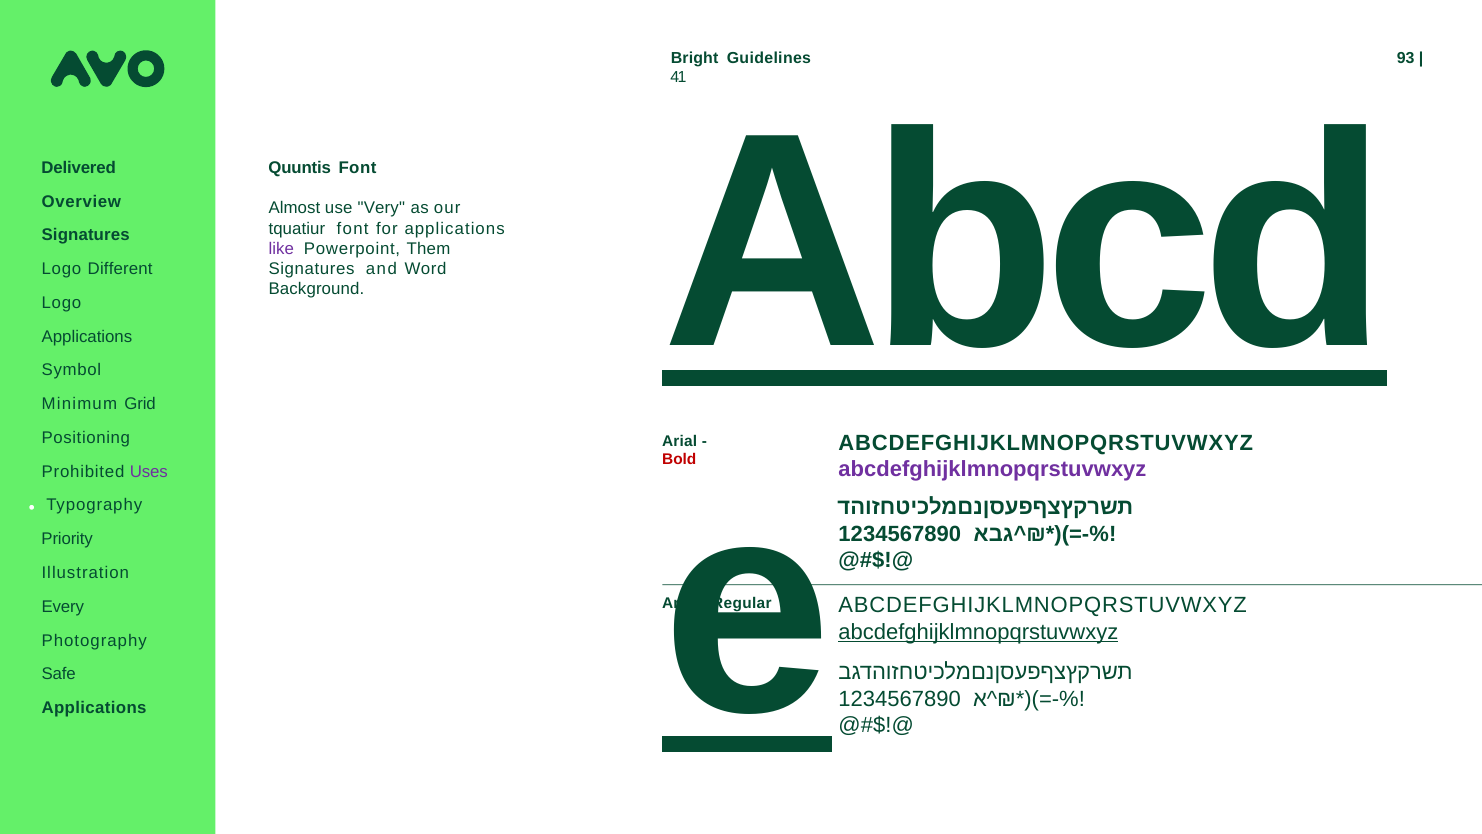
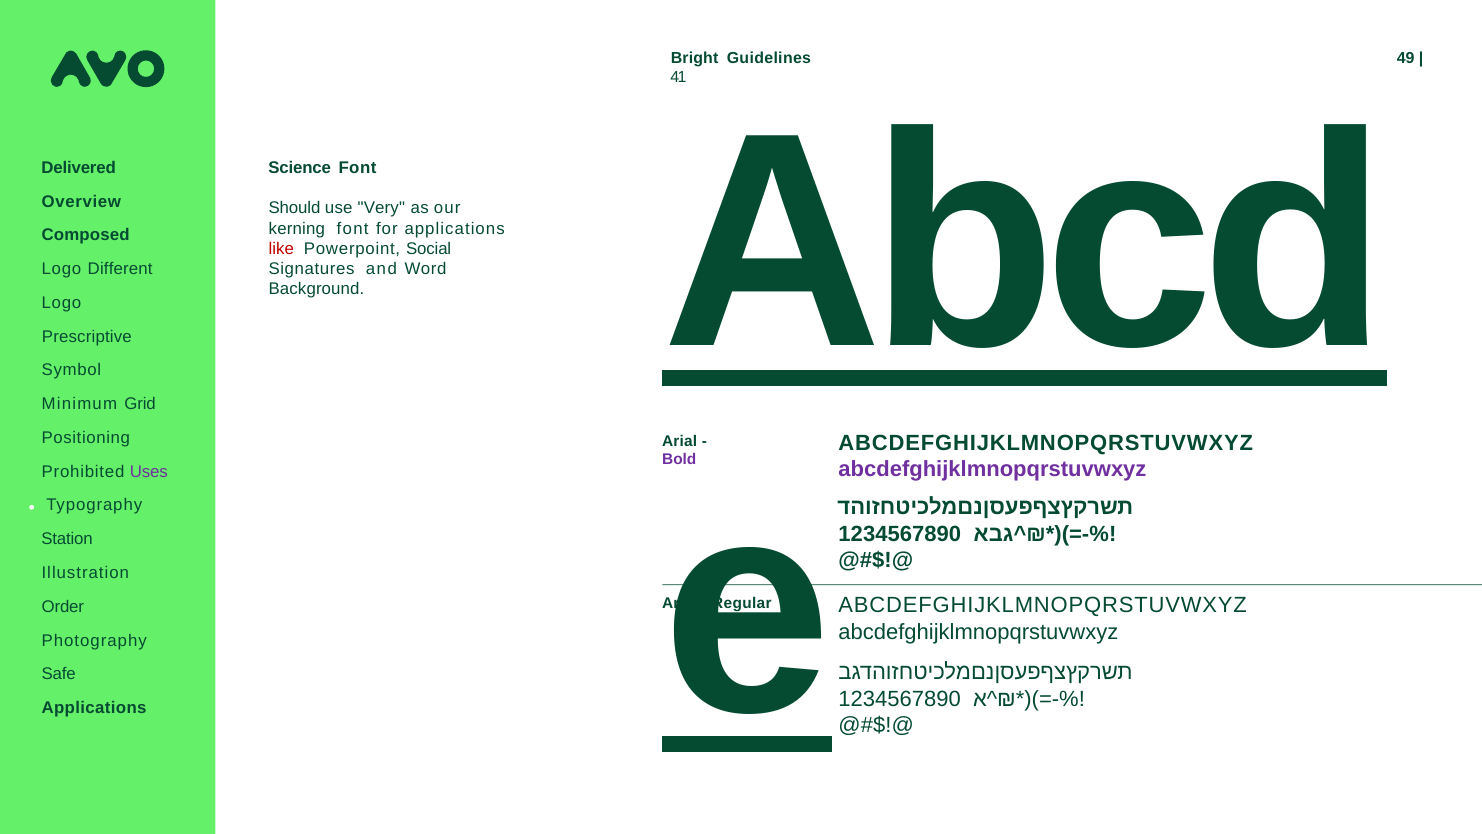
93: 93 -> 49 (1406, 58)
Quuntis: Quuntis -> Science (300, 168)
Almost: Almost -> Should (295, 208)
tquatiur: tquatiur -> kerning (297, 228)
Signatures: Signatures -> Composed (86, 235)
like colour: purple -> red (281, 249)
Them: Them -> Social (429, 249)
Applications: Applications -> Prescriptive (87, 336)
Bold colour: red -> purple (679, 459)
Priority: Priority -> Station (67, 539)
Every: Every -> Order (63, 606)
abcdefghijklmnopqrstuvwxyz underline: present -> none (978, 632)
